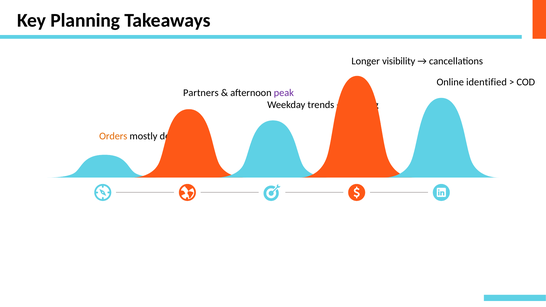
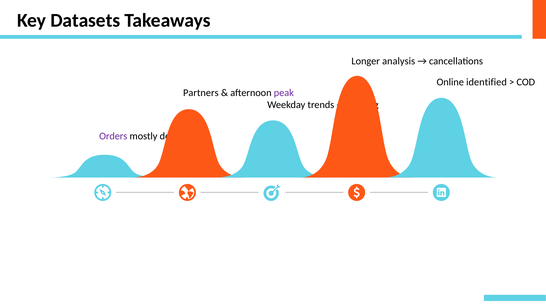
Planning: Planning -> Datasets (85, 20)
visibility: visibility -> analysis (399, 61)
Orders colour: orange -> purple (113, 136)
